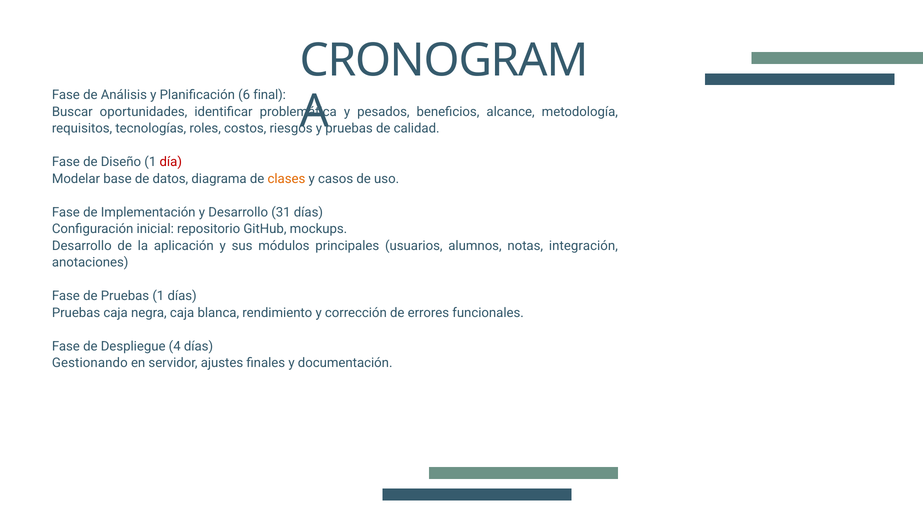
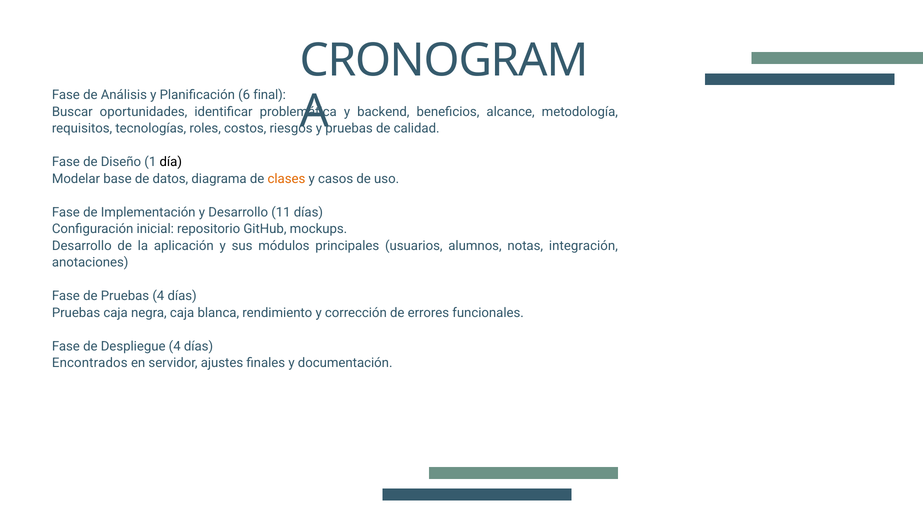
pesados: pesados -> backend (383, 112)
día colour: red -> black (171, 162)
31: 31 -> 11 (281, 212)
Pruebas 1: 1 -> 4 (158, 296)
Gestionando: Gestionando -> Encontrados (90, 363)
